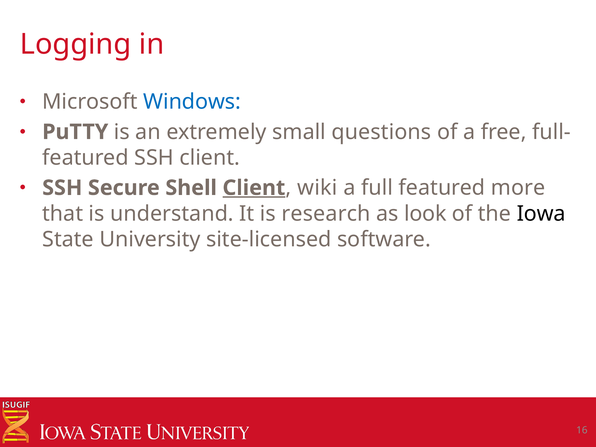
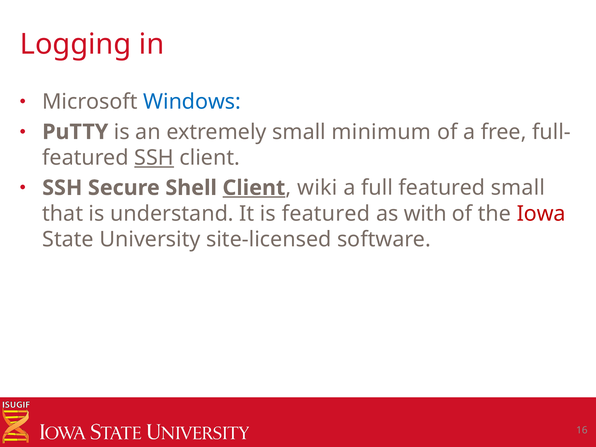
questions: questions -> minimum (381, 132)
SSH underline: none -> present (154, 158)
featured more: more -> small (518, 188)
is research: research -> featured (326, 214)
look: look -> with (425, 214)
Iowa colour: black -> red (541, 214)
